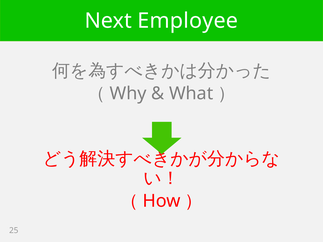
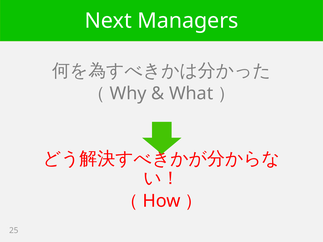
Employee: Employee -> Managers (188, 21)
